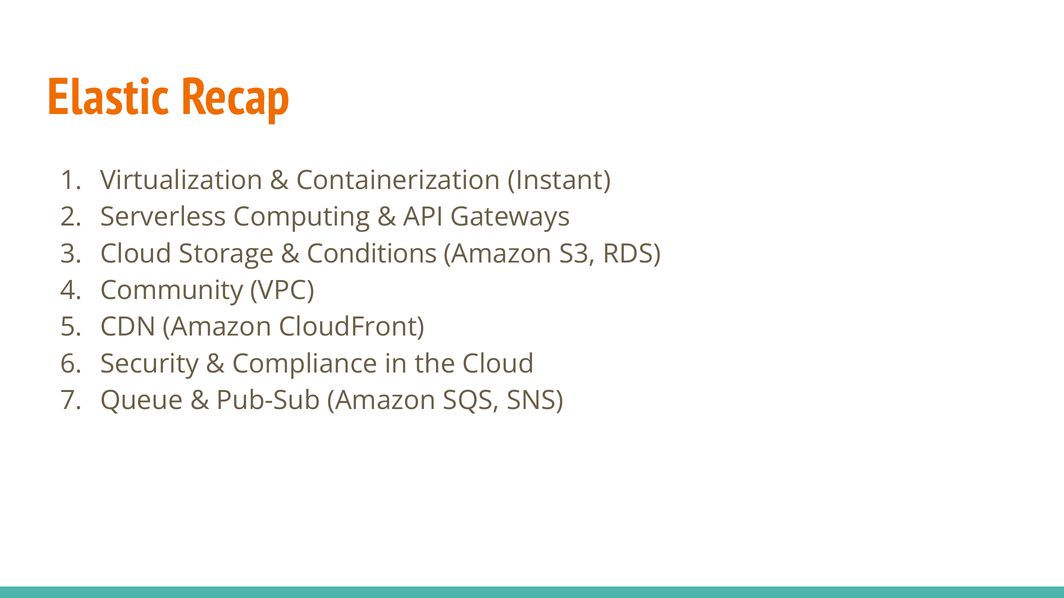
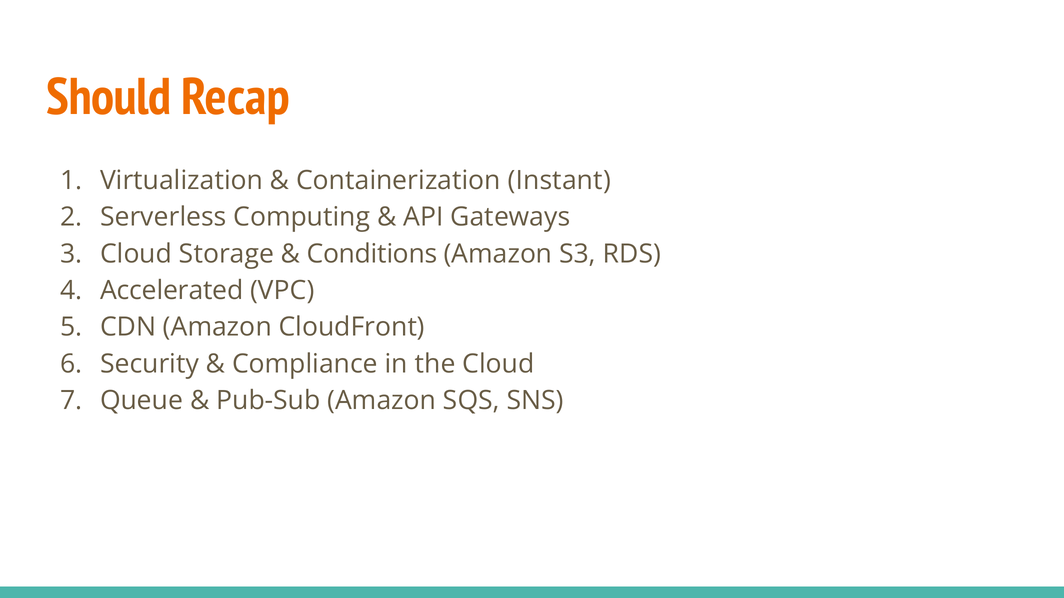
Elastic: Elastic -> Should (109, 97)
Community: Community -> Accelerated (172, 291)
